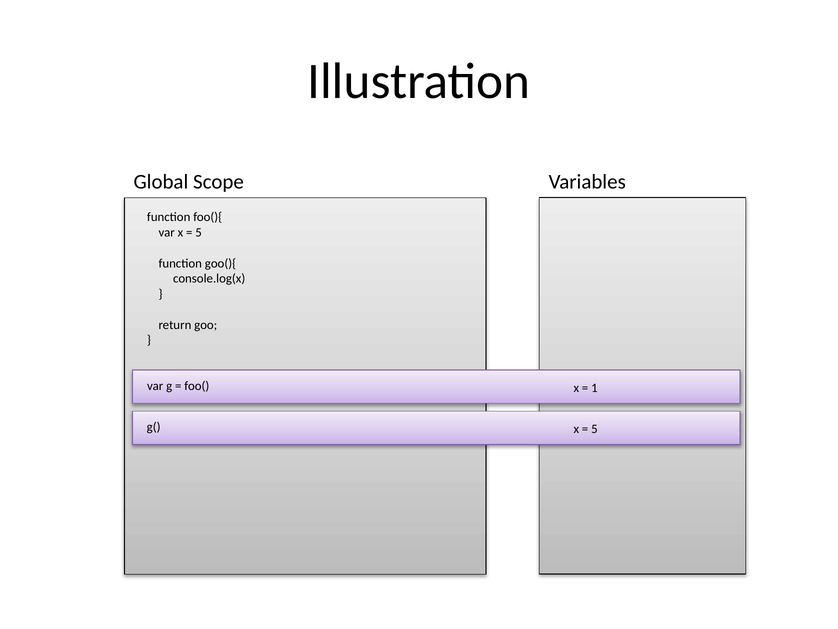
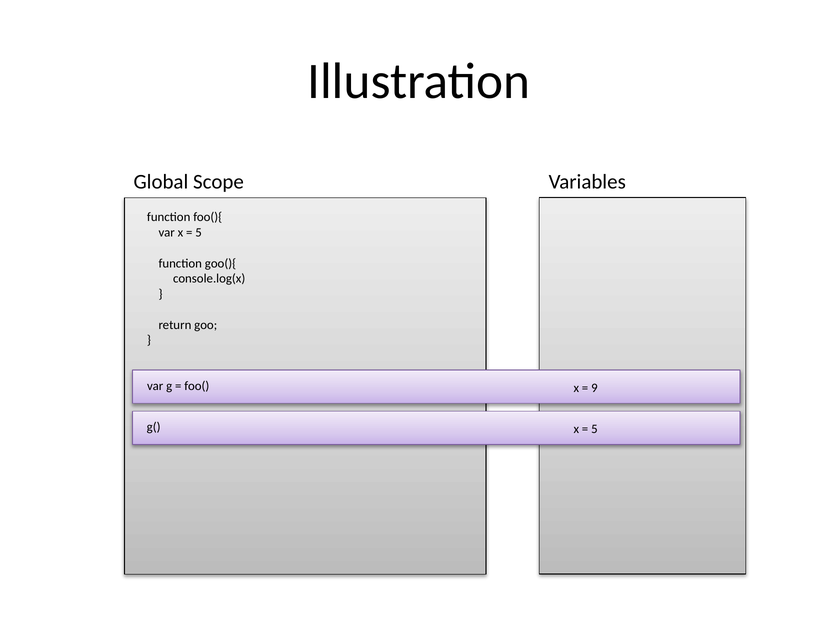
1: 1 -> 9 (594, 388)
